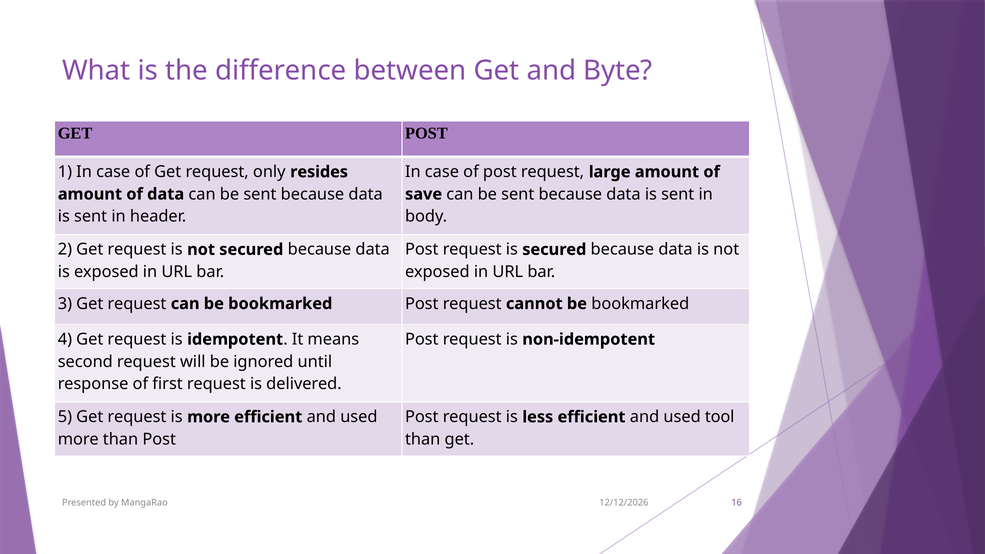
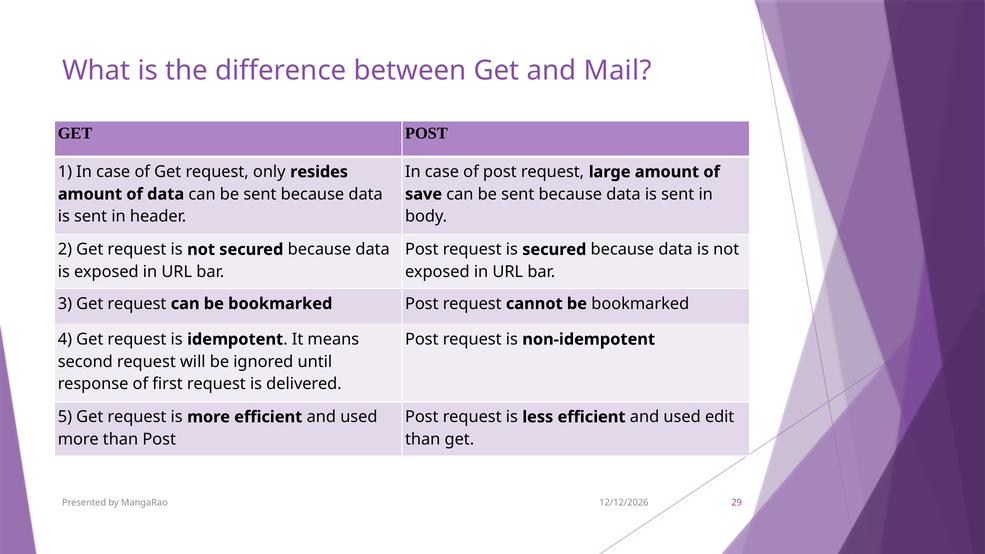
Byte: Byte -> Mail (618, 70)
tool: tool -> edit (720, 417)
16: 16 -> 29 (737, 503)
